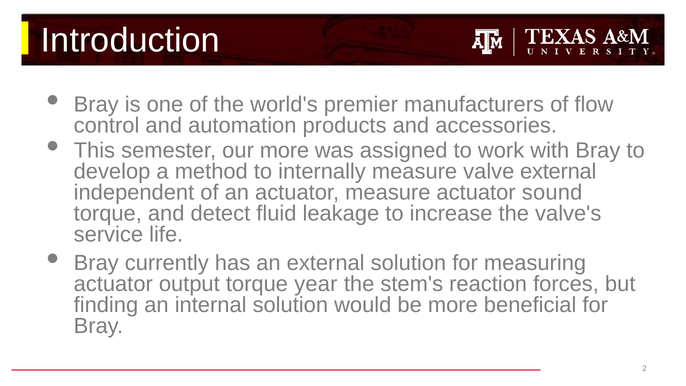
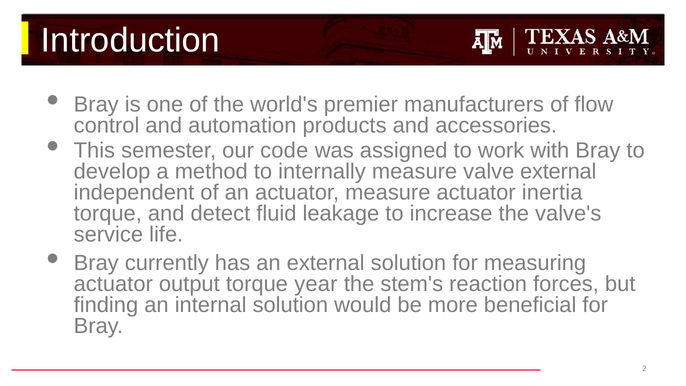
our more: more -> code (284, 150)
sound: sound -> inertia (552, 192)
